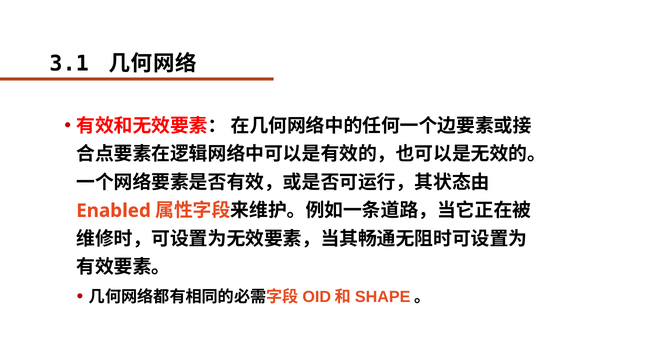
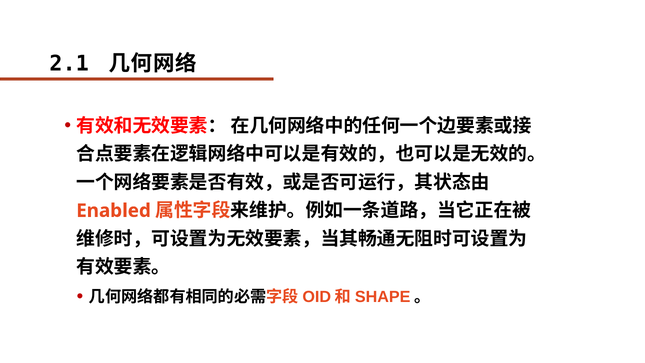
3.1: 3.1 -> 2.1 (69, 64)
